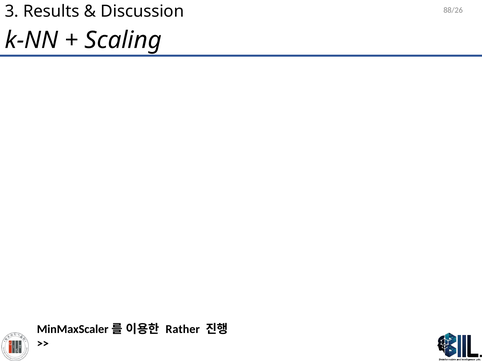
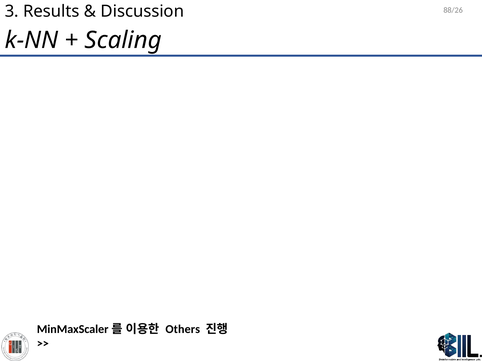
Rather: Rather -> Others (183, 330)
